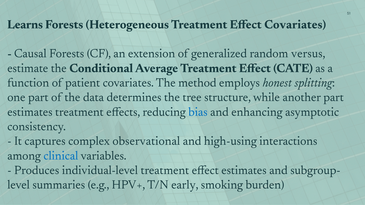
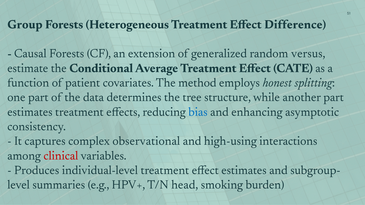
Learns: Learns -> Group (25, 24)
Effect Covariates: Covariates -> Difference (295, 24)
clinical colour: blue -> red (61, 156)
early: early -> head (185, 185)
